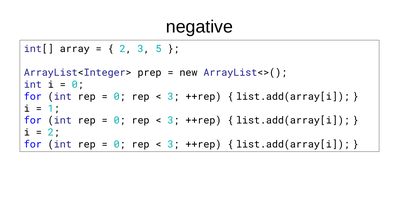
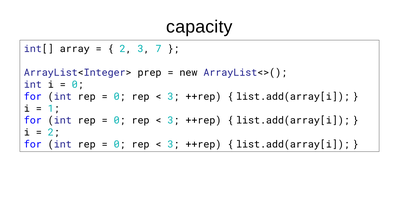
negative: negative -> capacity (199, 27)
5: 5 -> 7 (159, 49)
